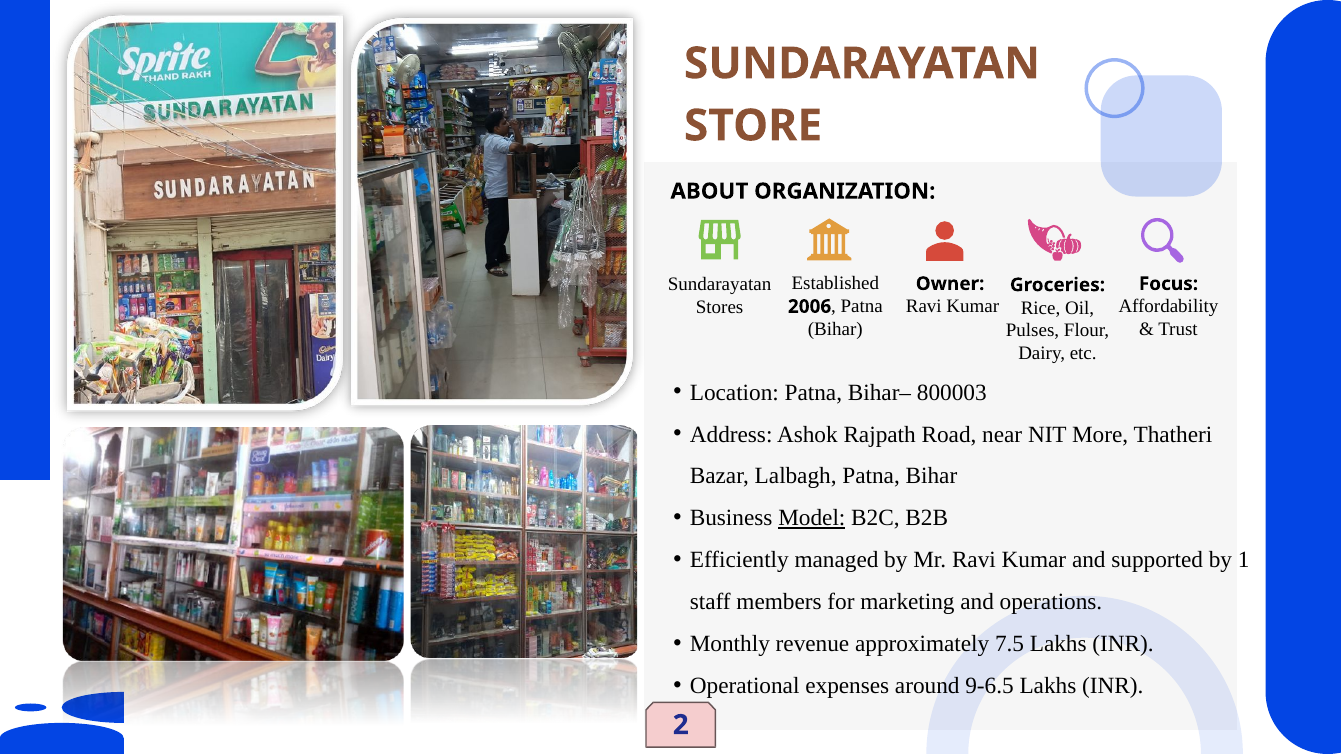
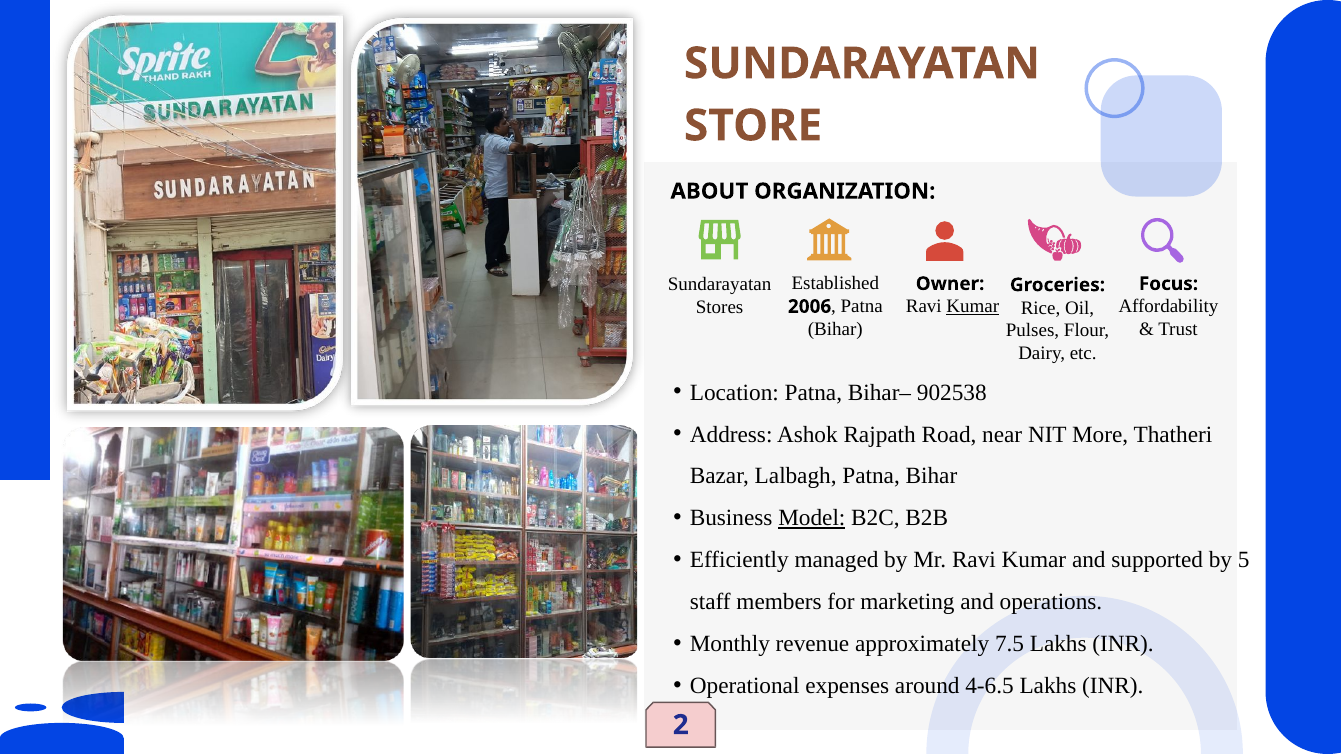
Kumar underline: none -> present (973, 307)
800003: 800003 -> 902538 (952, 393)
1: 1 -> 5 (1244, 560)
9-6.5: 9-6.5 -> 4-6.5 (990, 686)
